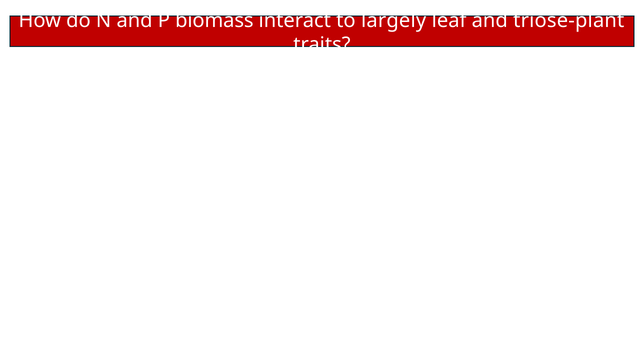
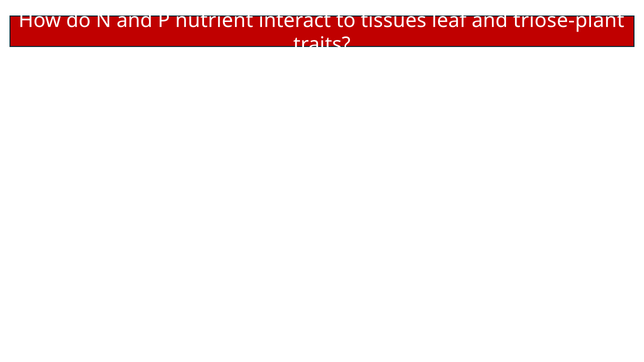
biomass: biomass -> nutrient (214, 21)
largely: largely -> tissues (394, 21)
